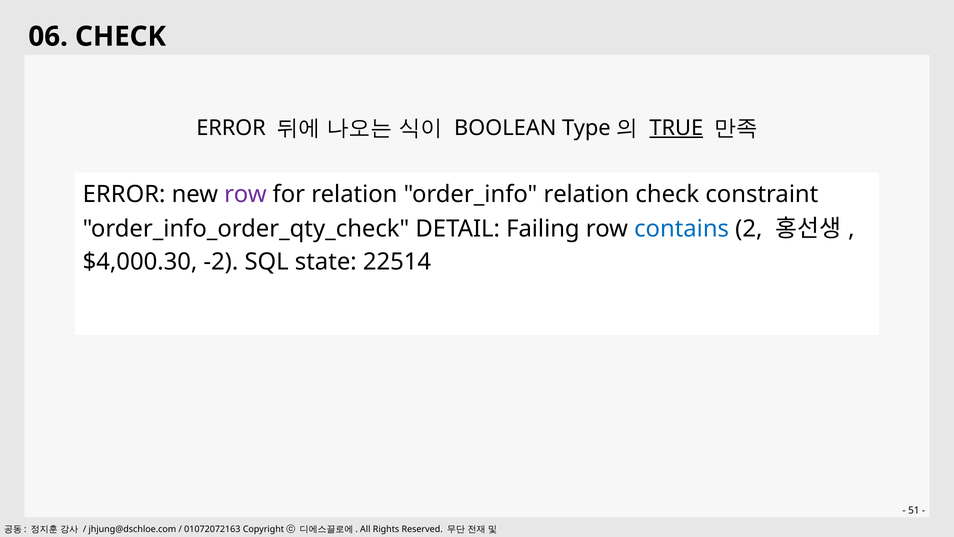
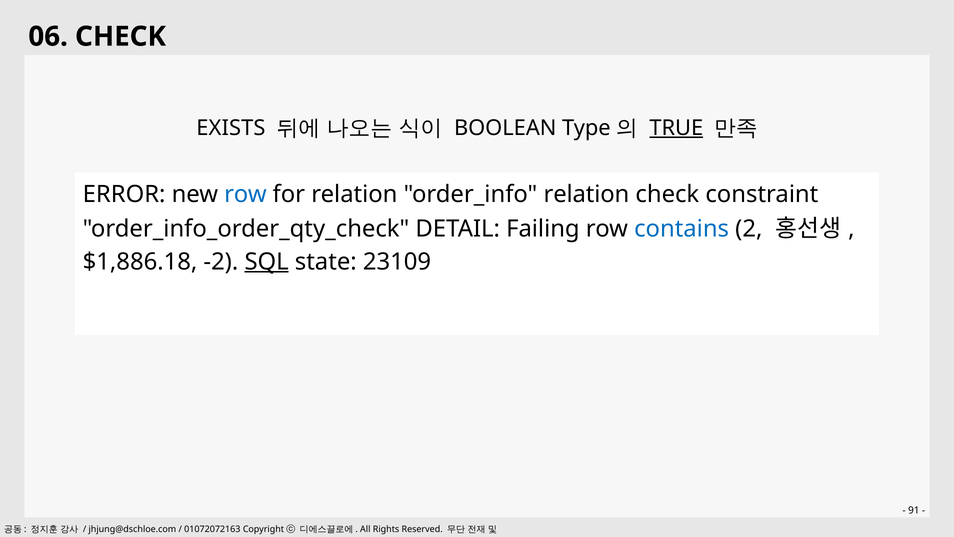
ERROR: ERROR -> EXISTS (231, 128)
row colour: purple -> blue (245, 194)
$4,000.30: $4,000.30 -> $1,886.18 (140, 262)
SQL underline: none -> present (267, 262)
22514: 22514 -> 23109 (397, 262)
51: 51 -> 91 (914, 510)
